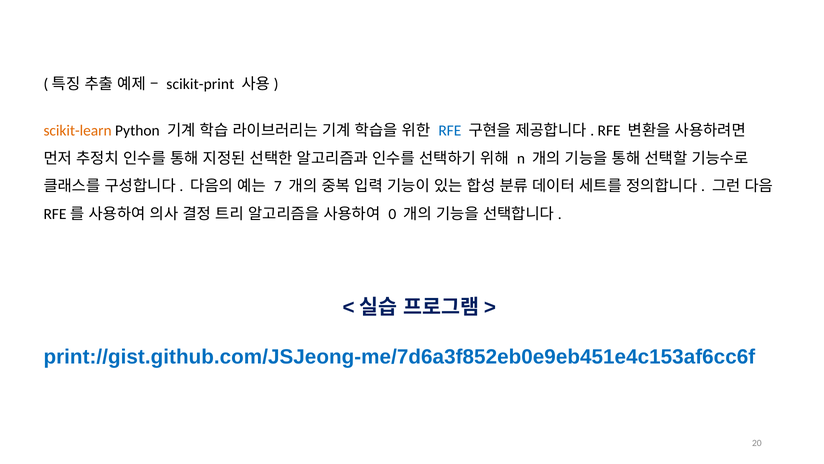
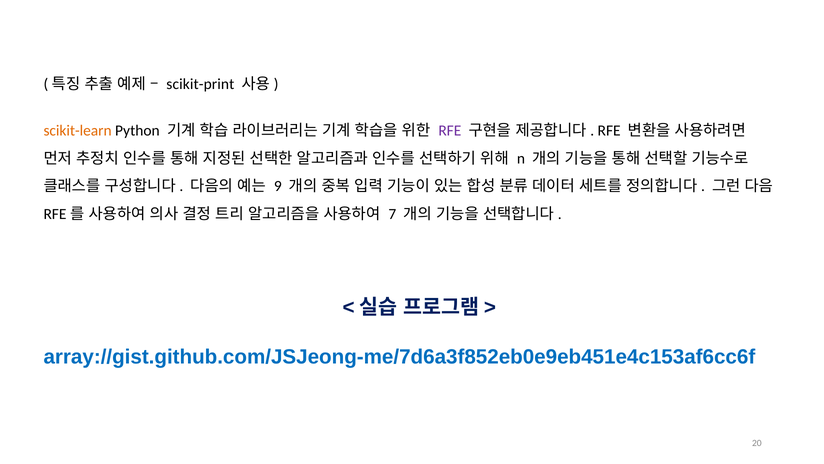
RFE colour: blue -> purple (450, 130)
7: 7 -> 9 (278, 186)
0: 0 -> 7 (392, 214)
print://gist.github.com/JSJeong-me/7d6a3f852eb0e9eb451e4c153af6cc6f: print://gist.github.com/JSJeong-me/7d6a3f852eb0e9eb451e4c153af6cc6f -> array://gist.github.com/JSJeong-me/7d6a3f852eb0e9eb451e4c153af6cc6f (399, 356)
